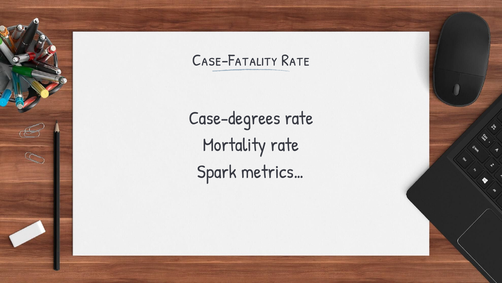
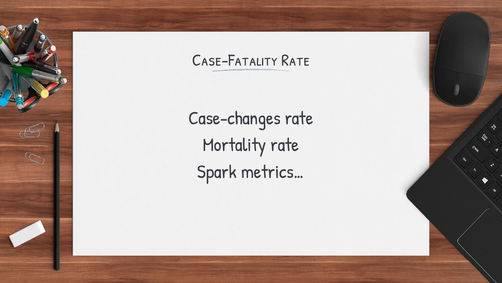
Case-degrees: Case-degrees -> Case-changes (235, 118)
